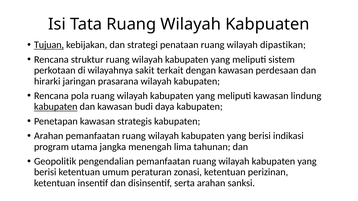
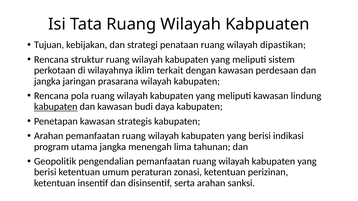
Tujuan underline: present -> none (49, 45)
sakit: sakit -> iklim (145, 70)
hirarki: hirarki -> jangka (47, 81)
